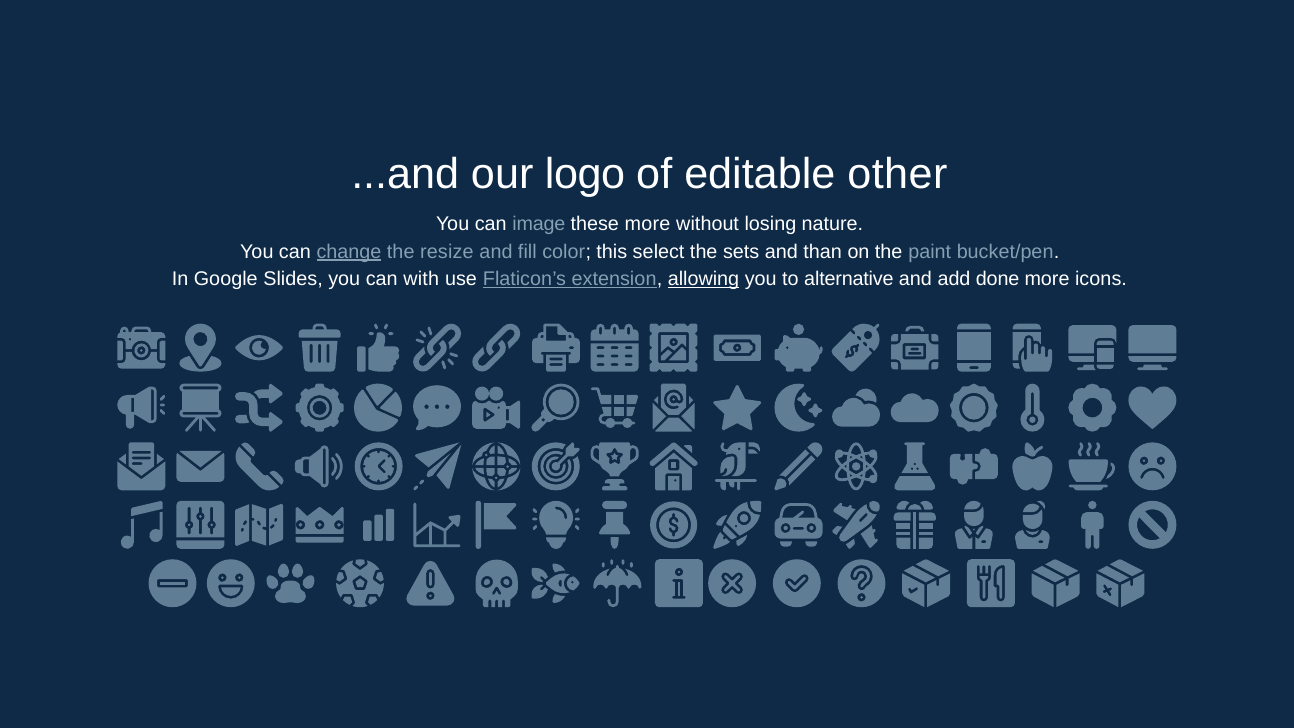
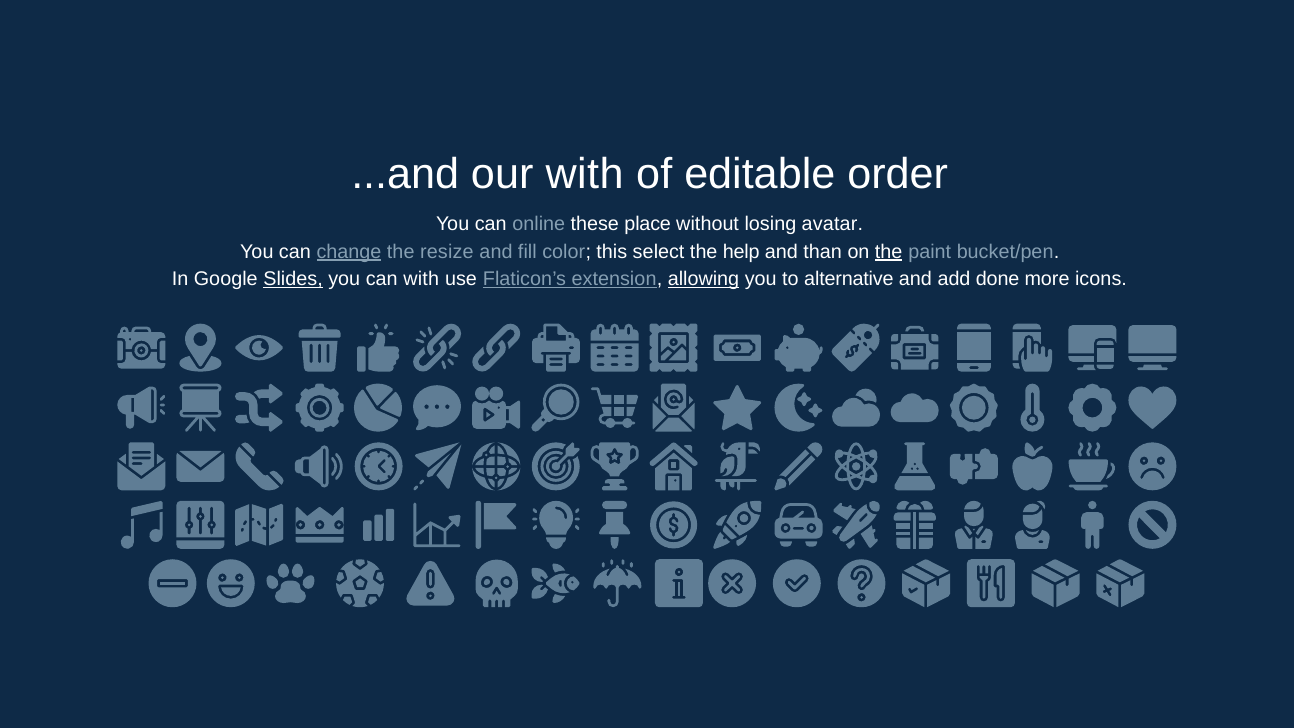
our logo: logo -> with (585, 174)
other: other -> order (898, 174)
image: image -> online (539, 224)
these more: more -> place (648, 224)
nature: nature -> avatar (832, 224)
sets: sets -> help (741, 251)
the underline: none -> present (889, 251)
Slides underline: none -> present (293, 279)
